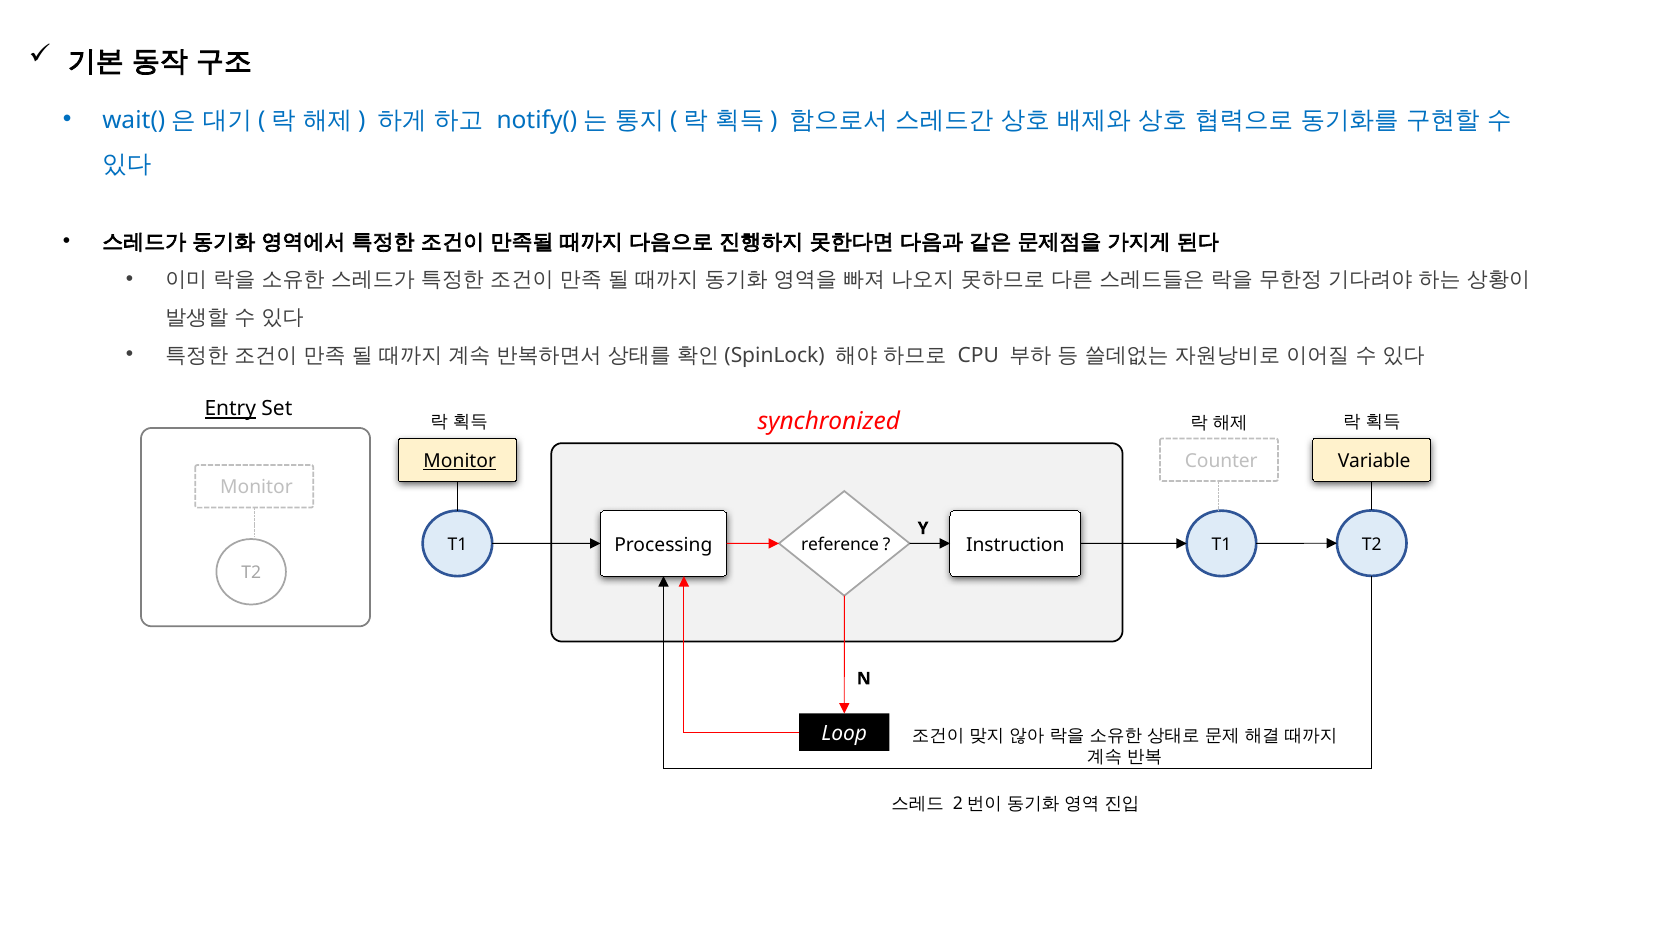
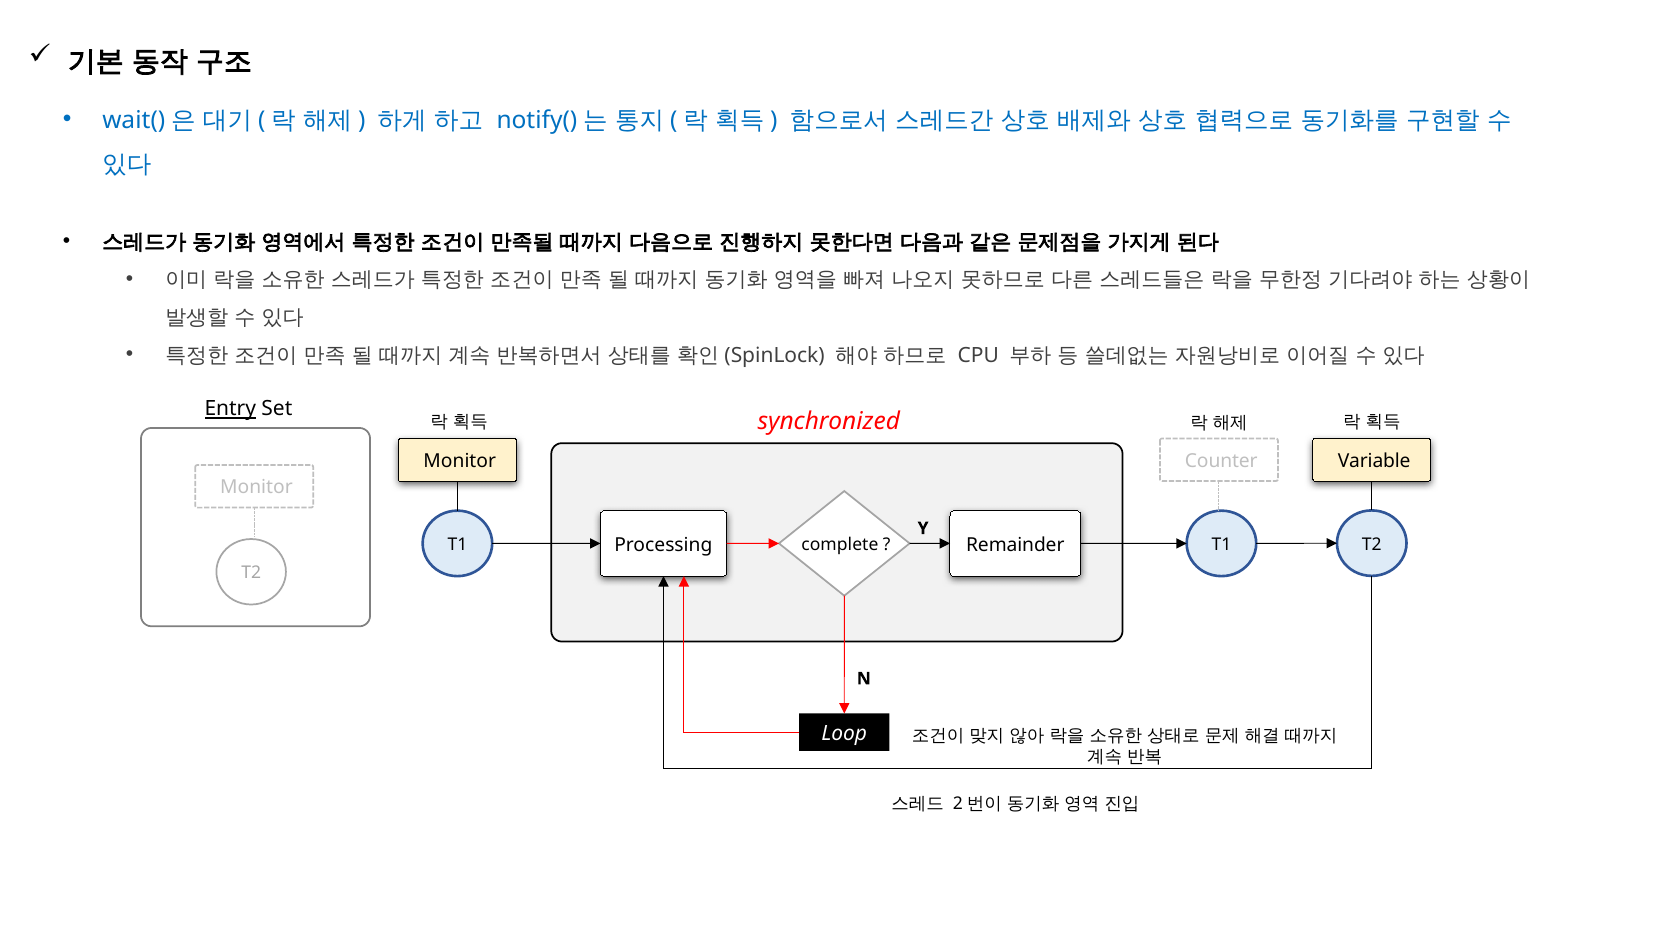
Monitor underline: present -> none (460, 461)
reference: reference -> complete (840, 545)
Instruction: Instruction -> Remainder (1015, 545)
